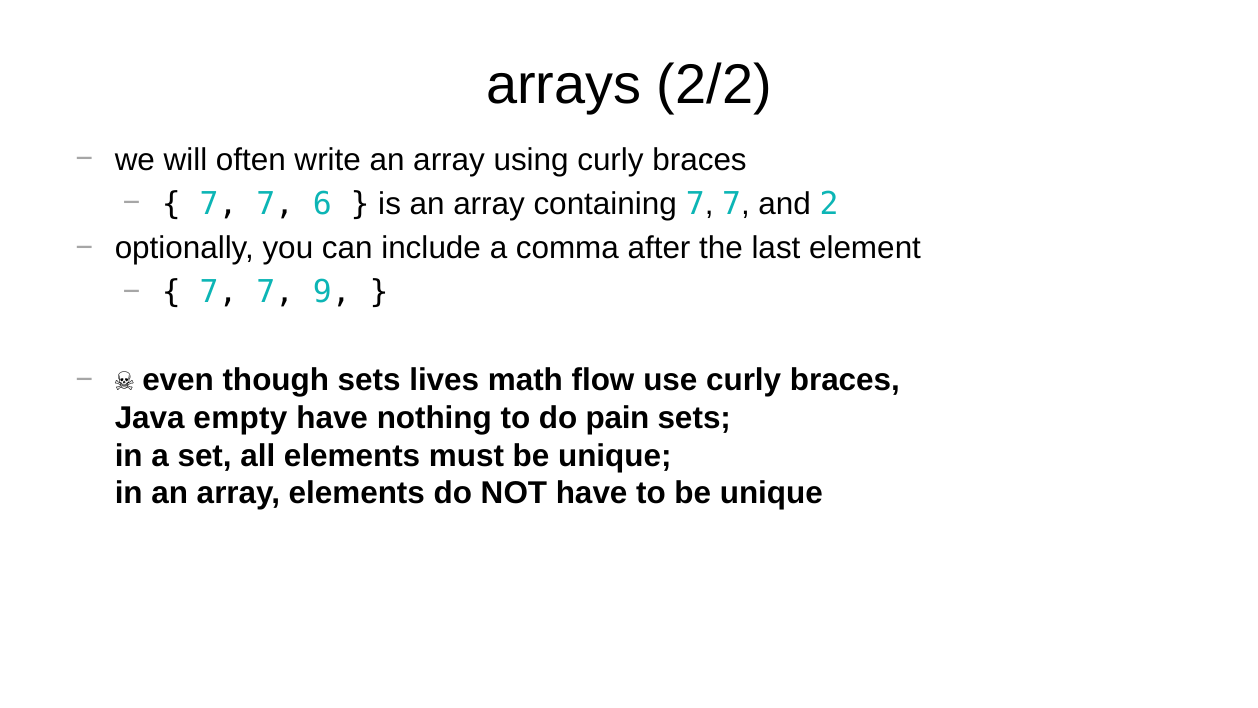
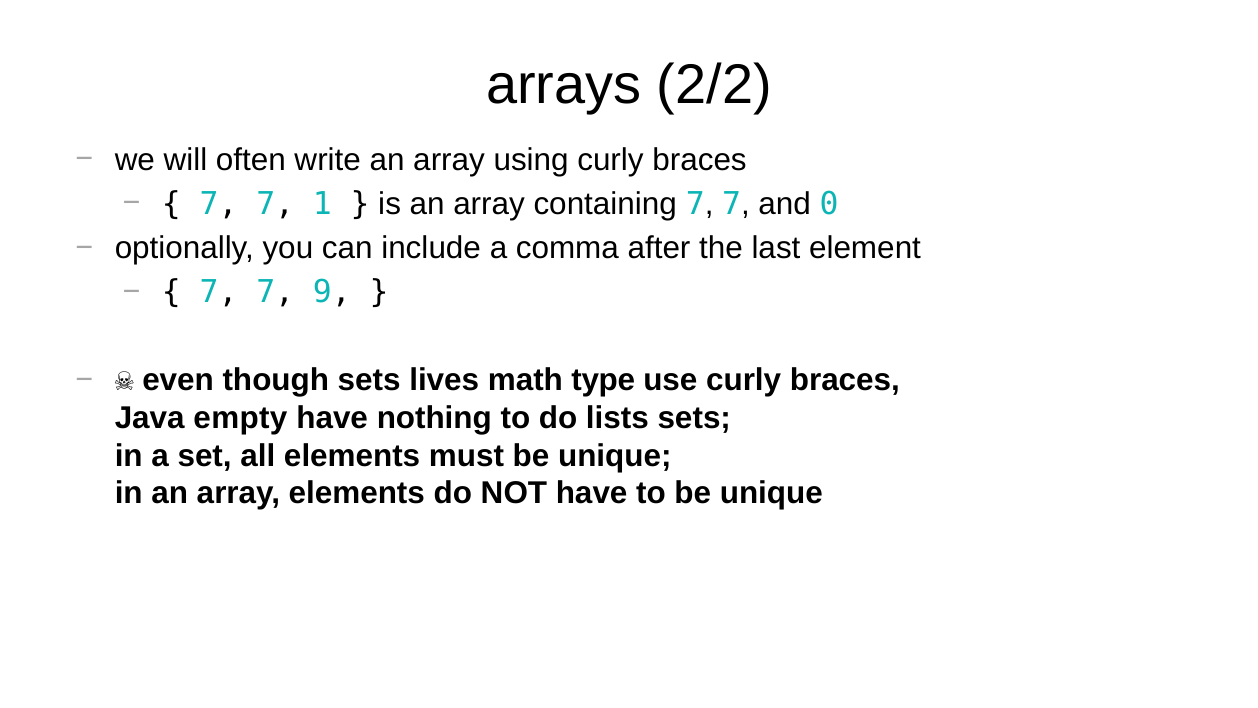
6: 6 -> 1 (322, 204)
2: 2 -> 0 (829, 204)
flow: flow -> type (603, 380)
pain: pain -> lists (617, 418)
